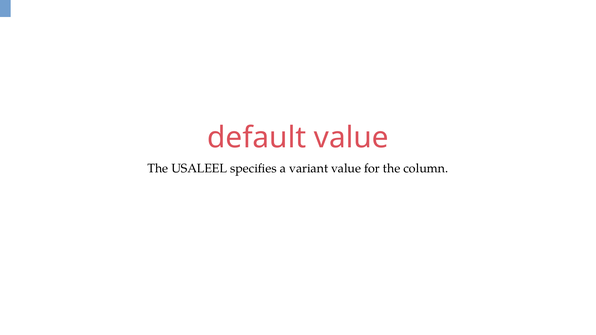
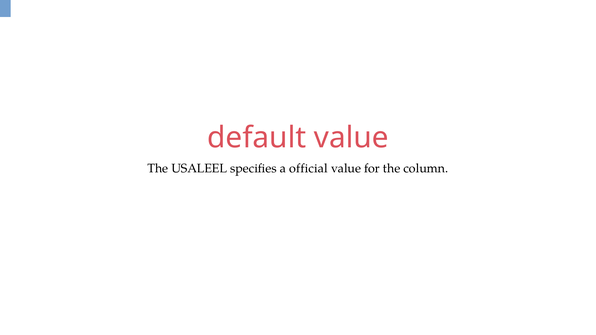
variant: variant -> official (308, 168)
